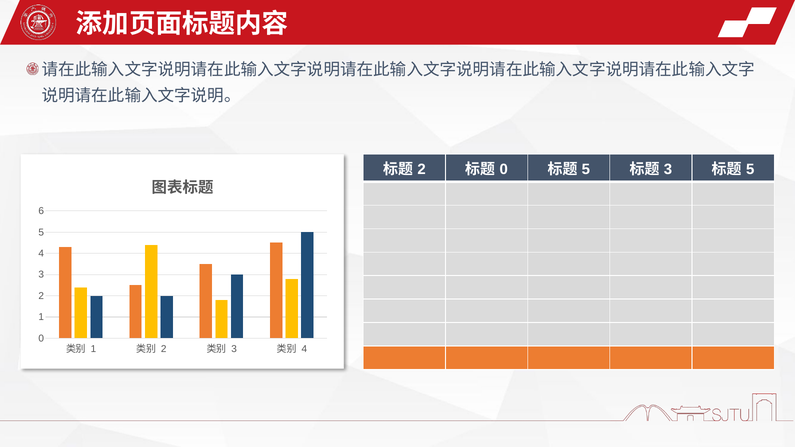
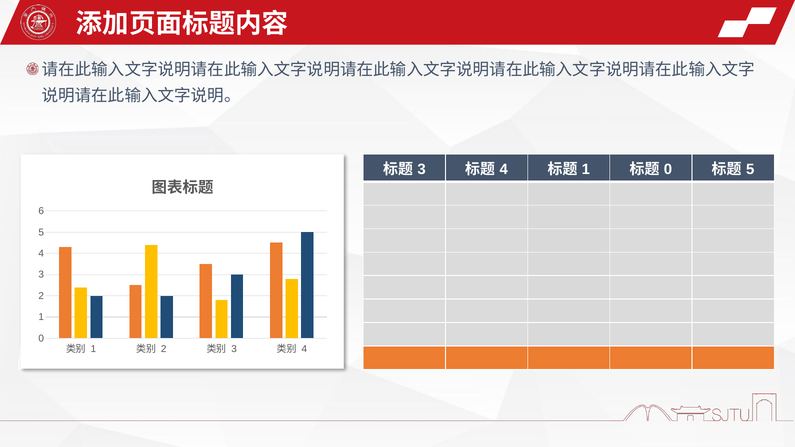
2: 2 -> 3 (422, 170)
0: 0 -> 4 (504, 170)
5: 5 -> 1 (586, 170)
3: 3 -> 0 (668, 170)
